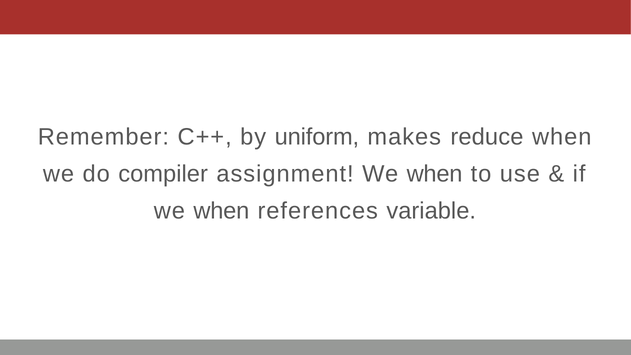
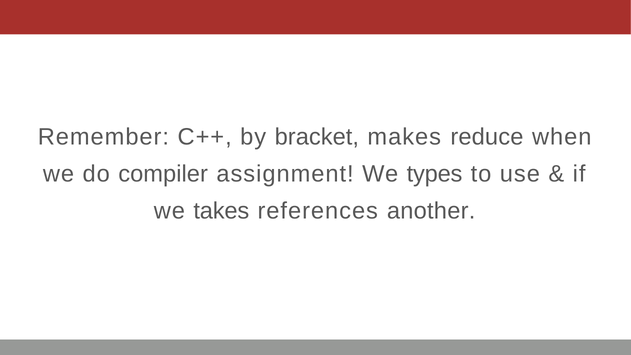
uniform: uniform -> bracket (317, 137)
assignment We when: when -> types (435, 174)
when: when -> takes (221, 211)
variable: variable -> another (431, 211)
